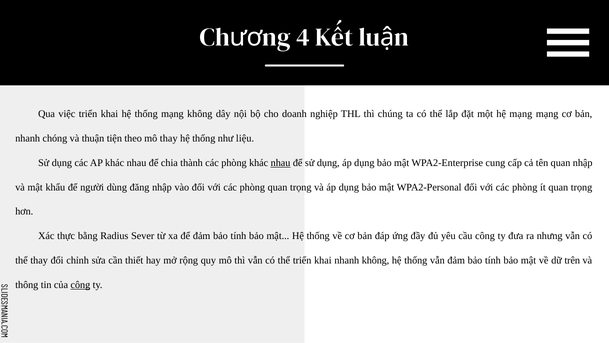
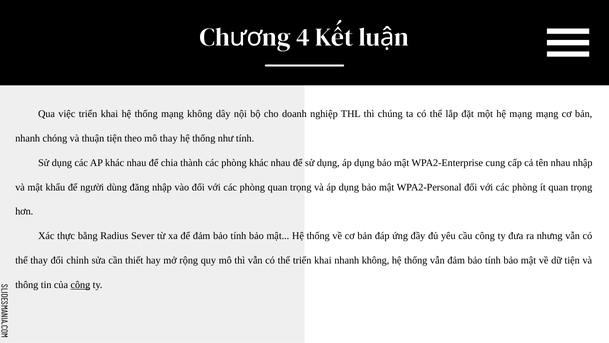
như liệu: liệu -> tính (245, 138)
nhau underline: present -> none (281, 163)
tên quan: quan -> nhau (561, 163)
dữ trên: trên -> tiện (572, 260)
